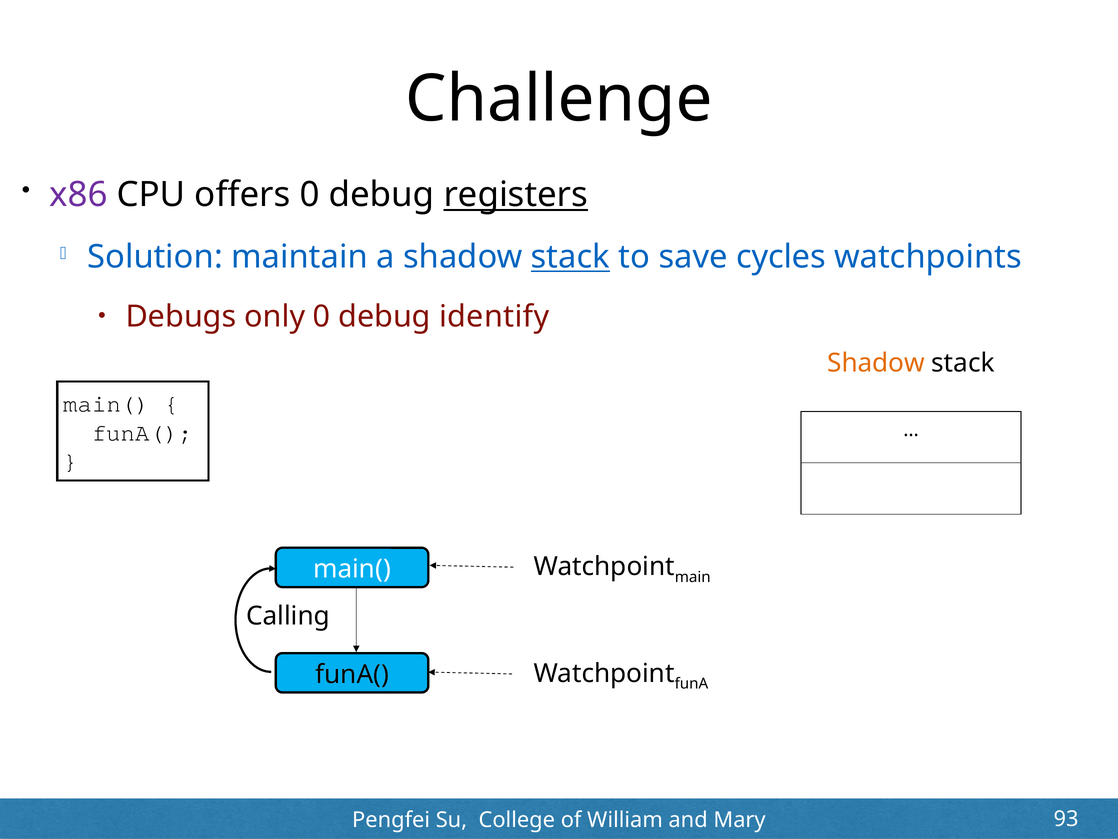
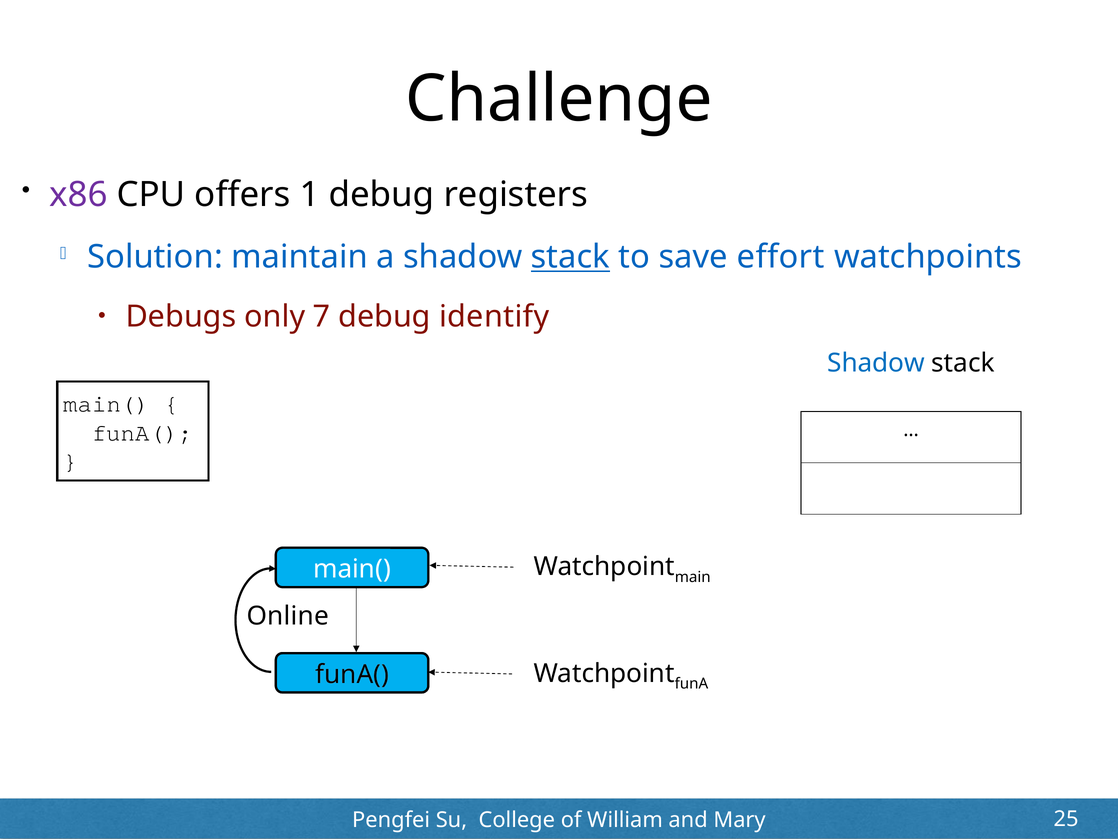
offers 0: 0 -> 1 (310, 195)
registers underline: present -> none (516, 195)
cycles: cycles -> effort (781, 257)
only 0: 0 -> 7 (322, 317)
Shadow colour: orange -> blue (876, 363)
Calling: Calling -> Online (288, 616)
93: 93 -> 25 (1066, 819)
